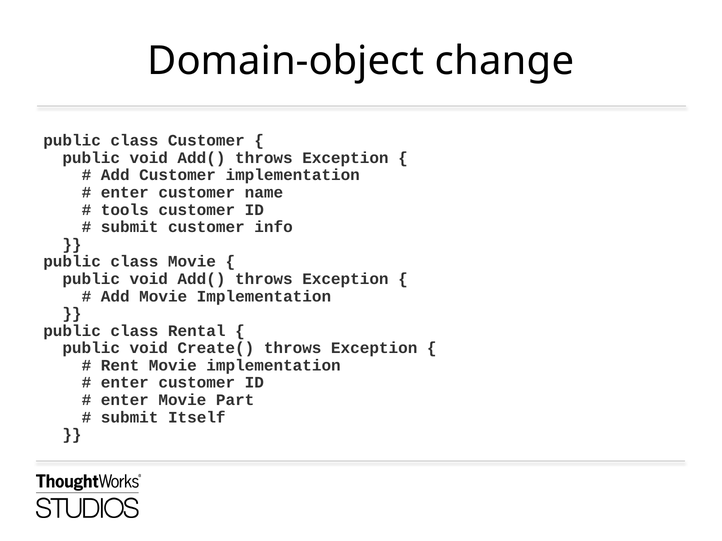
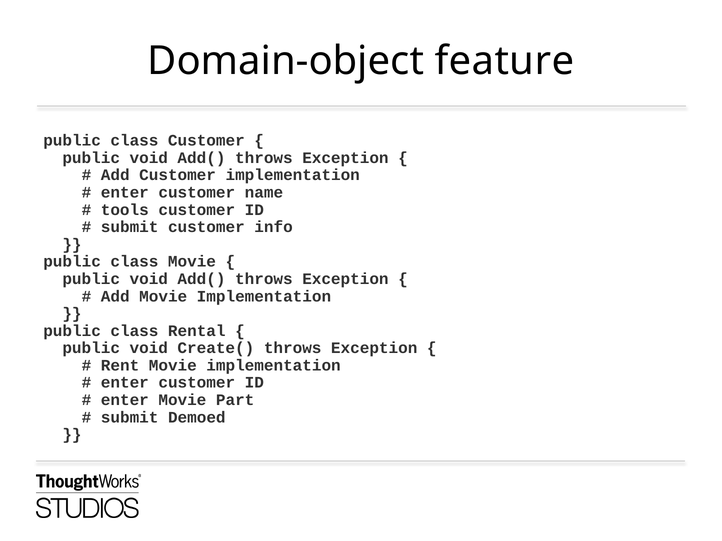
change: change -> feature (504, 61)
Itself: Itself -> Demoed (197, 418)
